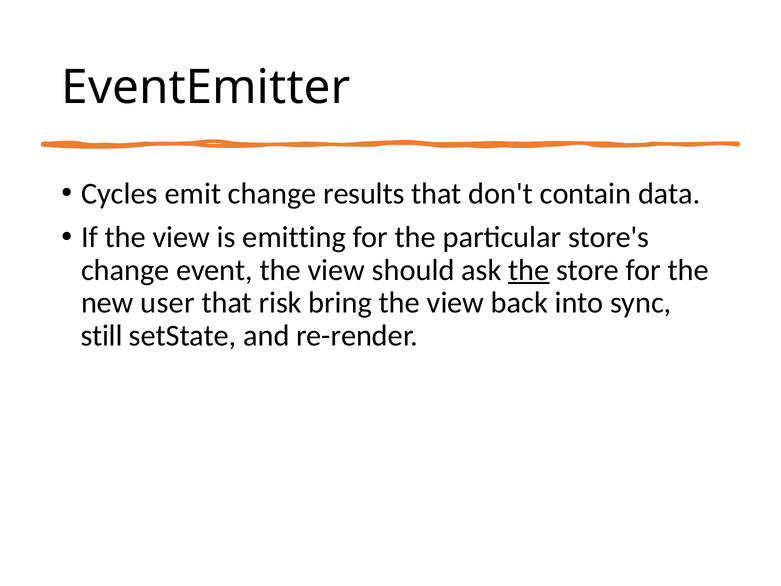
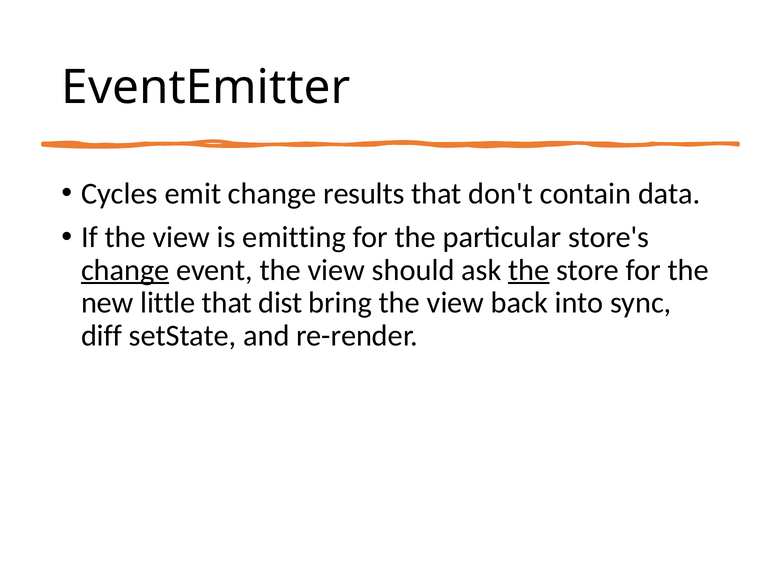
change underline: none -> present (125, 270)
user: user -> little (168, 303)
risk: risk -> dist (280, 303)
still: still -> diff (102, 336)
